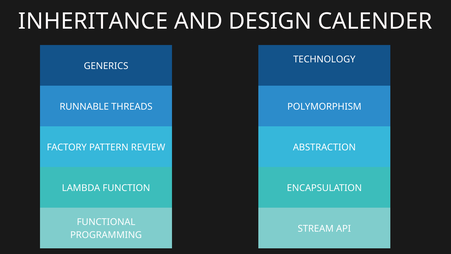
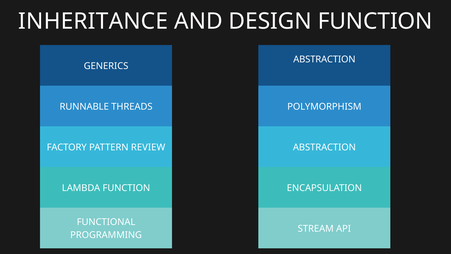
DESIGN CALENDER: CALENDER -> FUNCTION (375, 21)
TECHNOLOGY: TECHNOLOGY -> ABSTRACTION (324, 59)
